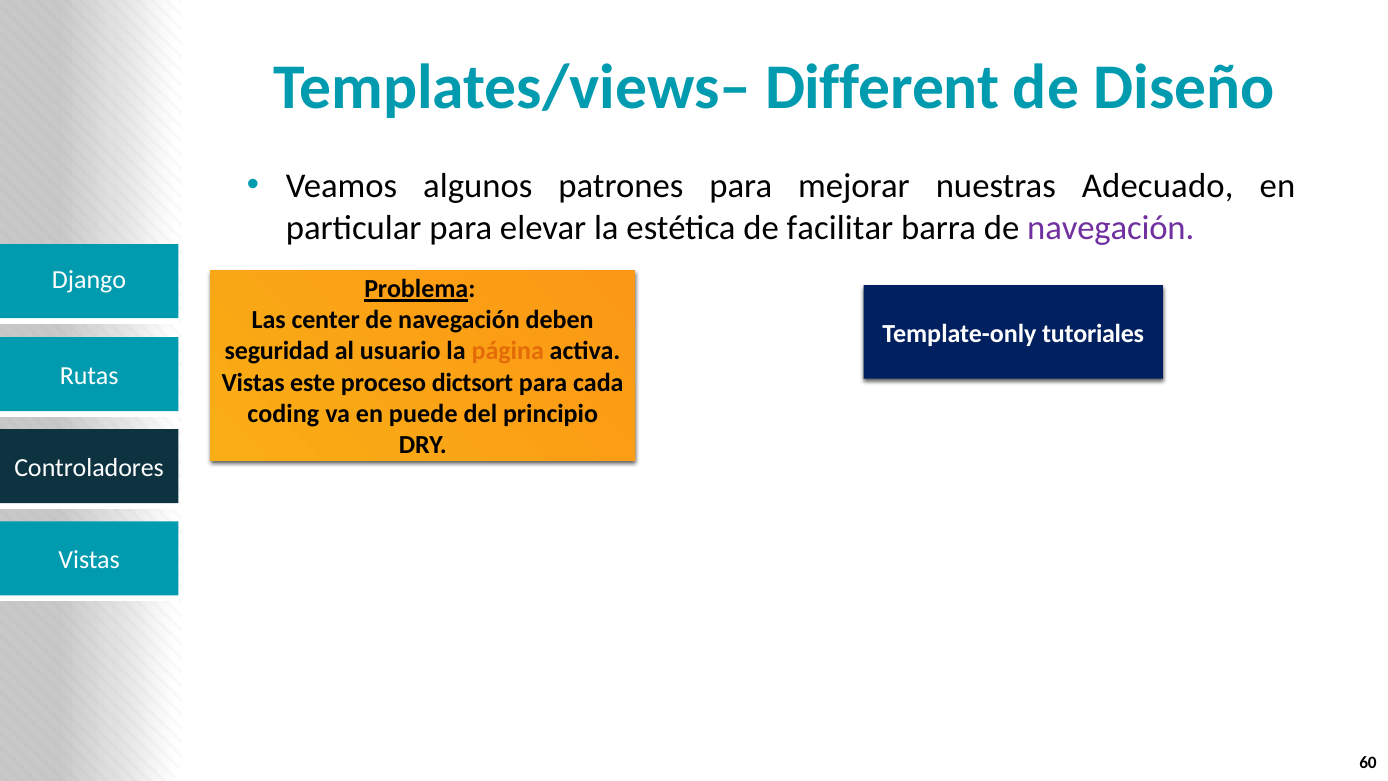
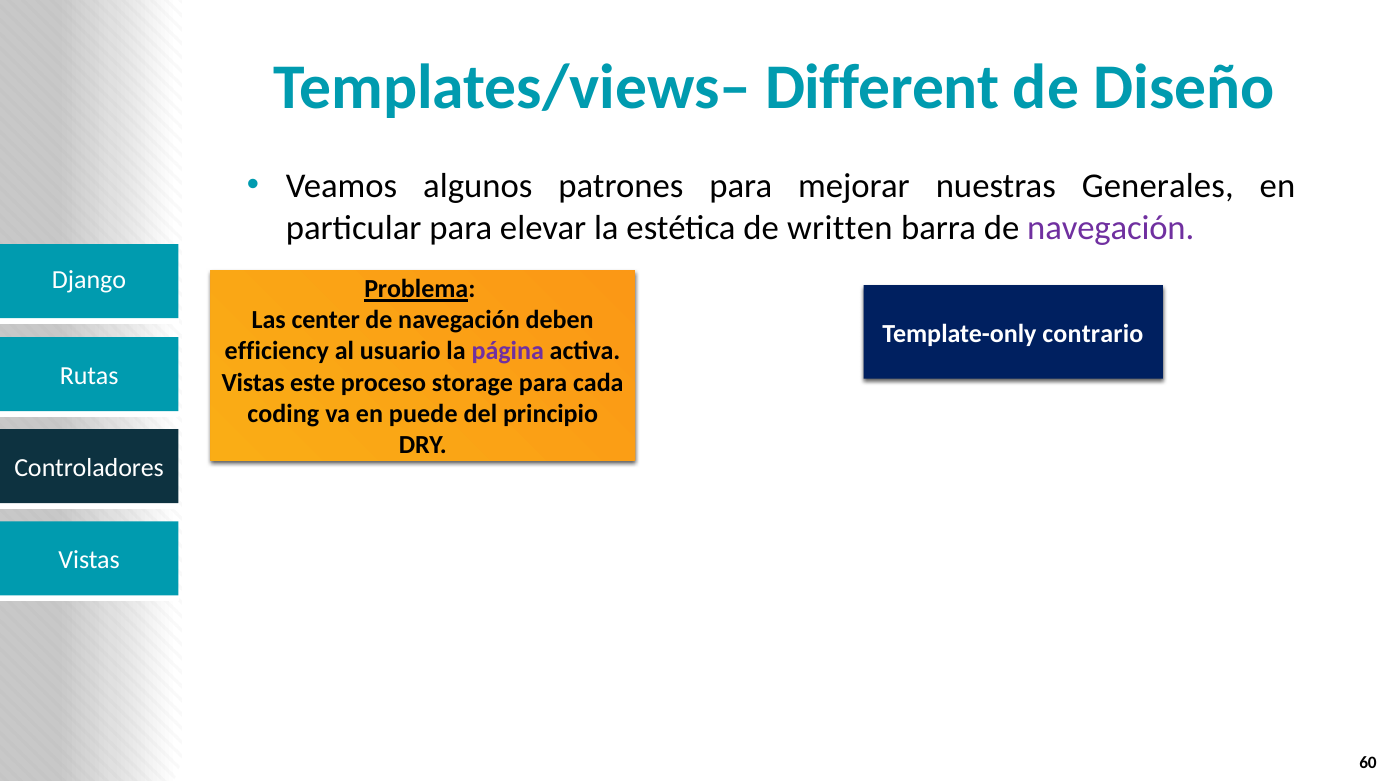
Adecuado: Adecuado -> Generales (1158, 186)
facilitar: facilitar -> written (840, 228)
tutoriales: tutoriales -> contrario (1093, 334)
seguridad: seguridad -> efficiency (277, 351)
página colour: orange -> purple (508, 351)
dictsort: dictsort -> storage (472, 382)
